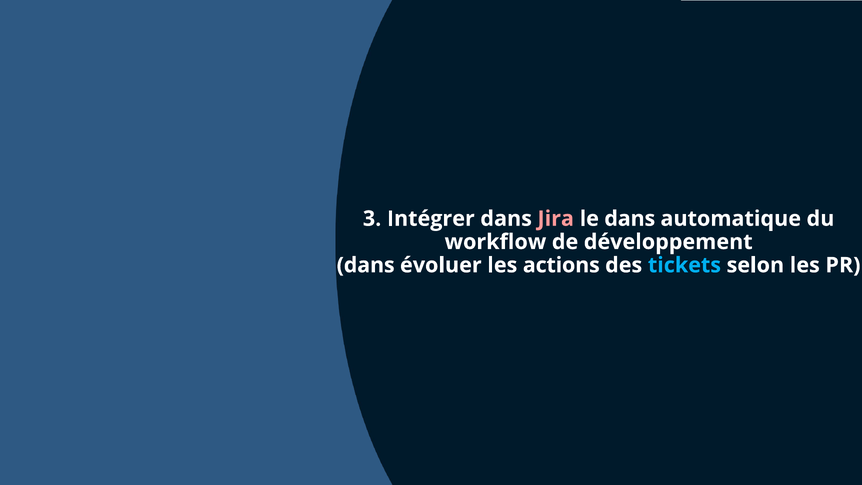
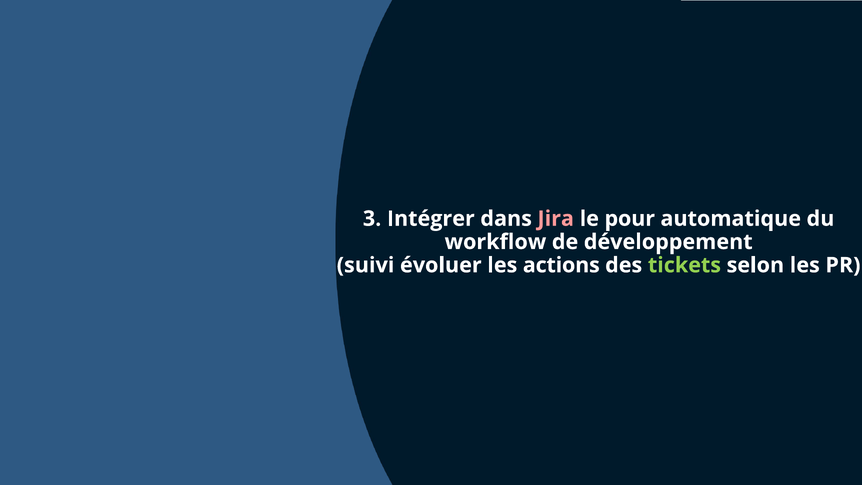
le dans: dans -> pour (630, 219)
dans: dans -> suivi (366, 265)
tickets colour: light blue -> light green (684, 265)
